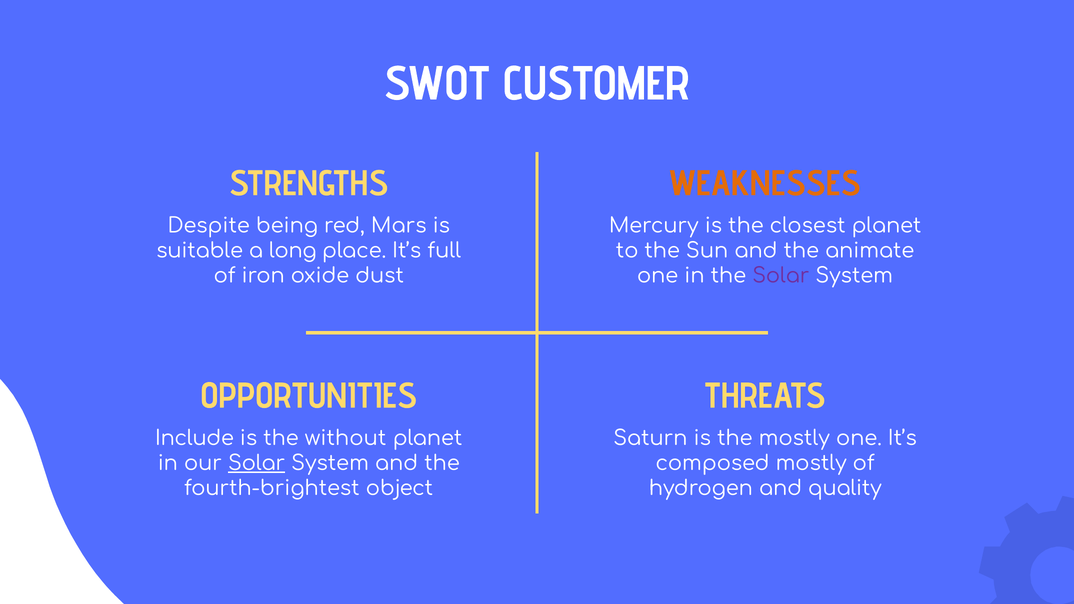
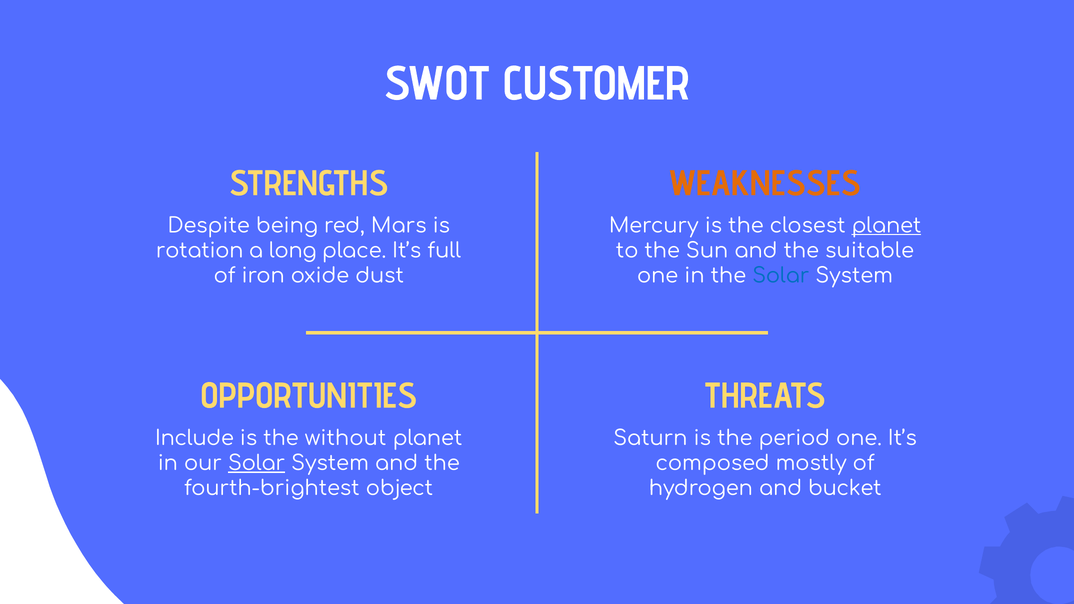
planet underline: none -> present (886, 226)
suitable: suitable -> rotation (200, 251)
animate: animate -> suitable (870, 251)
Solar colour: purple -> blue (781, 276)
the mostly: mostly -> period (794, 438)
quality: quality -> bucket (845, 488)
